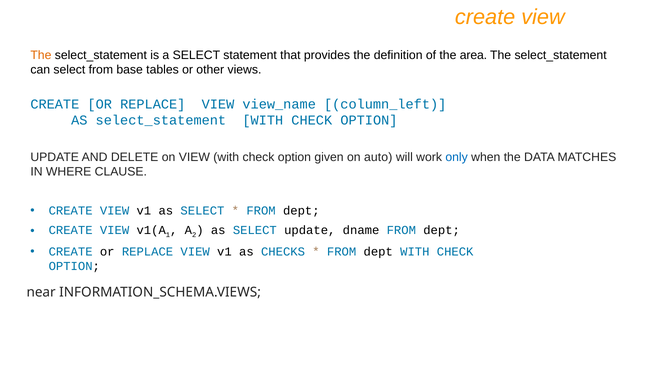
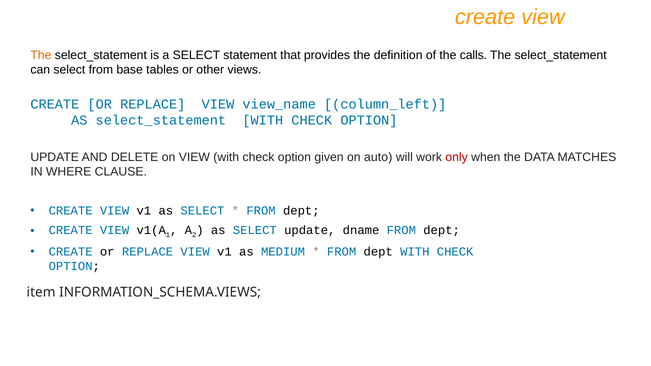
area: area -> calls (473, 55)
only colour: blue -> red (457, 157)
CHECKS: CHECKS -> MEDIUM (283, 252)
near: near -> item (41, 292)
